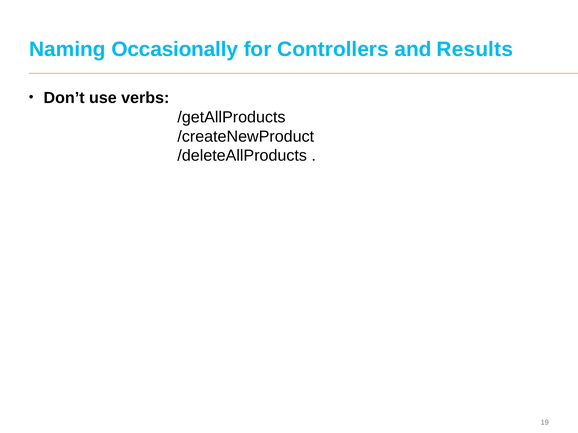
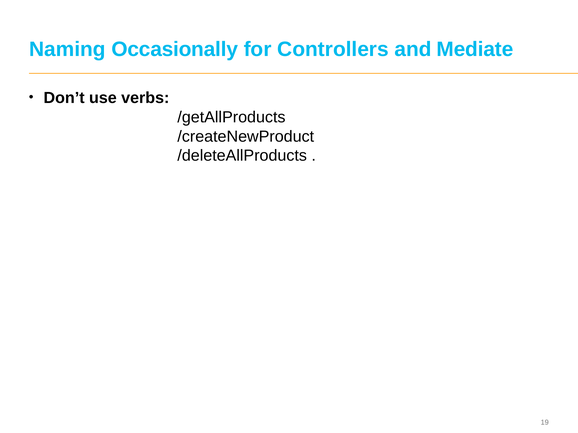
Results: Results -> Mediate (475, 49)
